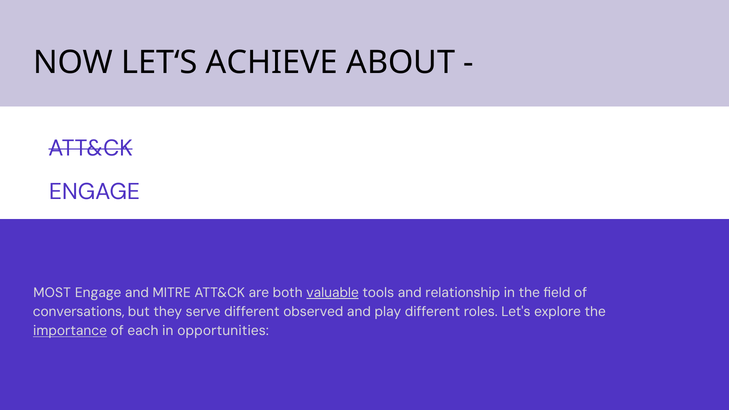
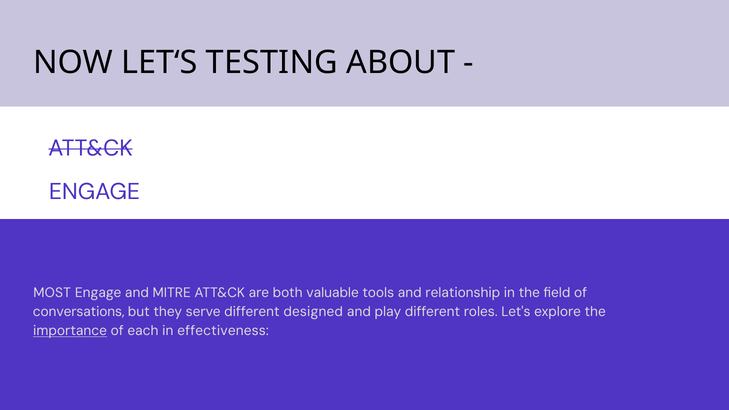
ACHIEVE: ACHIEVE -> TESTING (272, 63)
valuable underline: present -> none (333, 293)
observed: observed -> designed (313, 312)
opportunities: opportunities -> effectiveness (223, 331)
